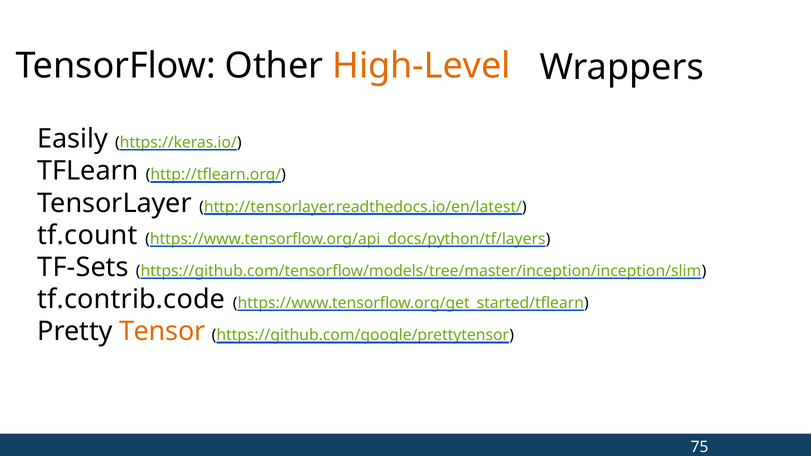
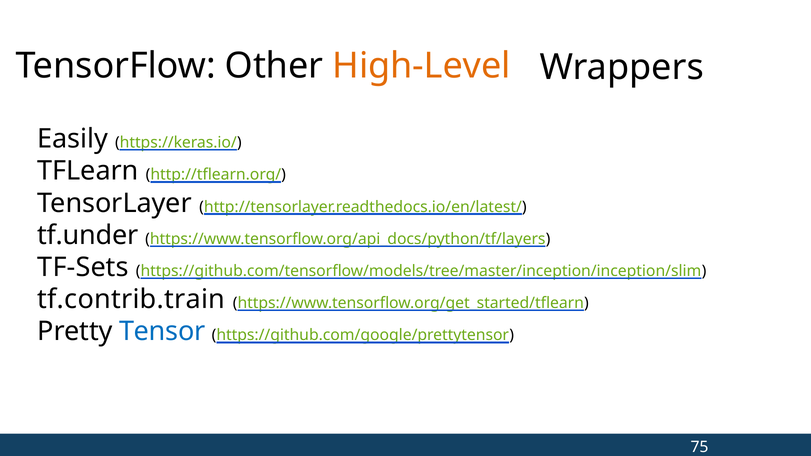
tf.count: tf.count -> tf.under (88, 235)
tf.contrib.code: tf.contrib.code -> tf.contrib.train (131, 299)
Tensor colour: orange -> blue (162, 332)
